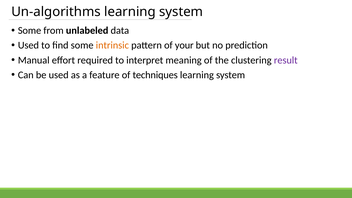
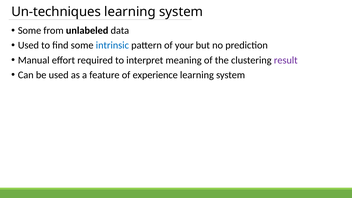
Un-algorithms: Un-algorithms -> Un-techniques (56, 12)
intrinsic colour: orange -> blue (112, 45)
techniques: techniques -> experience (155, 75)
